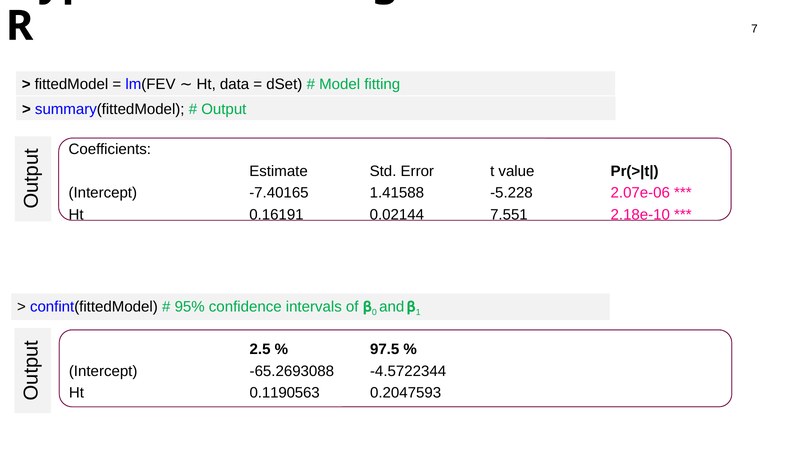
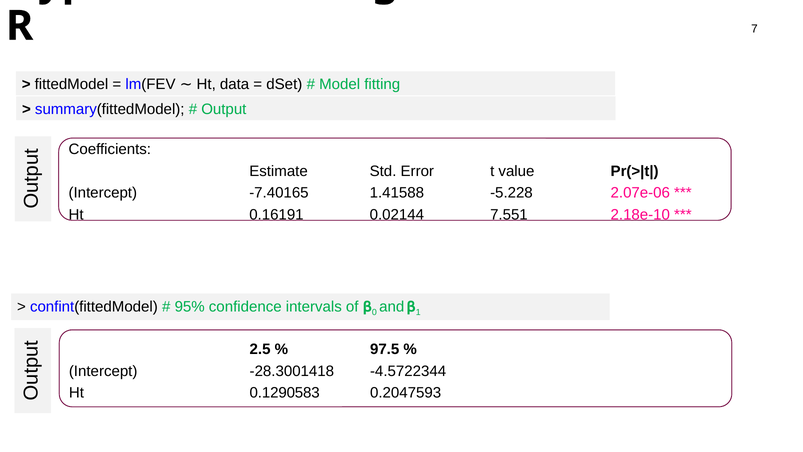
-65.2693088: -65.2693088 -> -28.3001418 (292, 371)
0.1190563: 0.1190563 -> 0.1290583 (285, 393)
